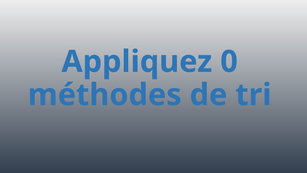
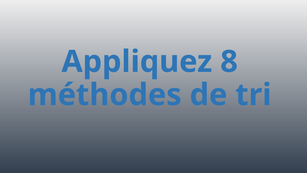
0: 0 -> 8 (229, 62)
